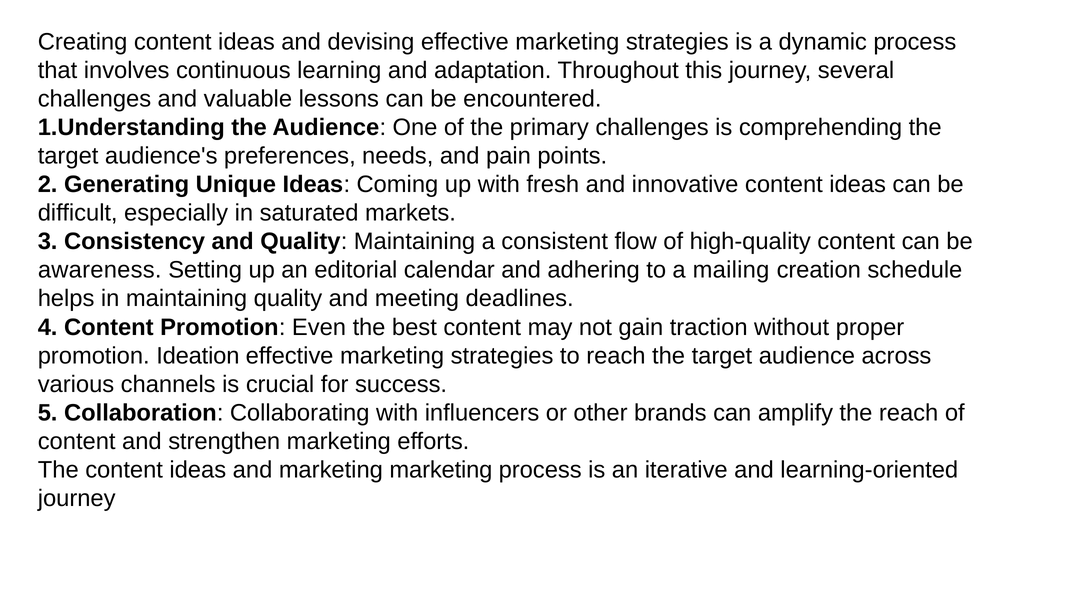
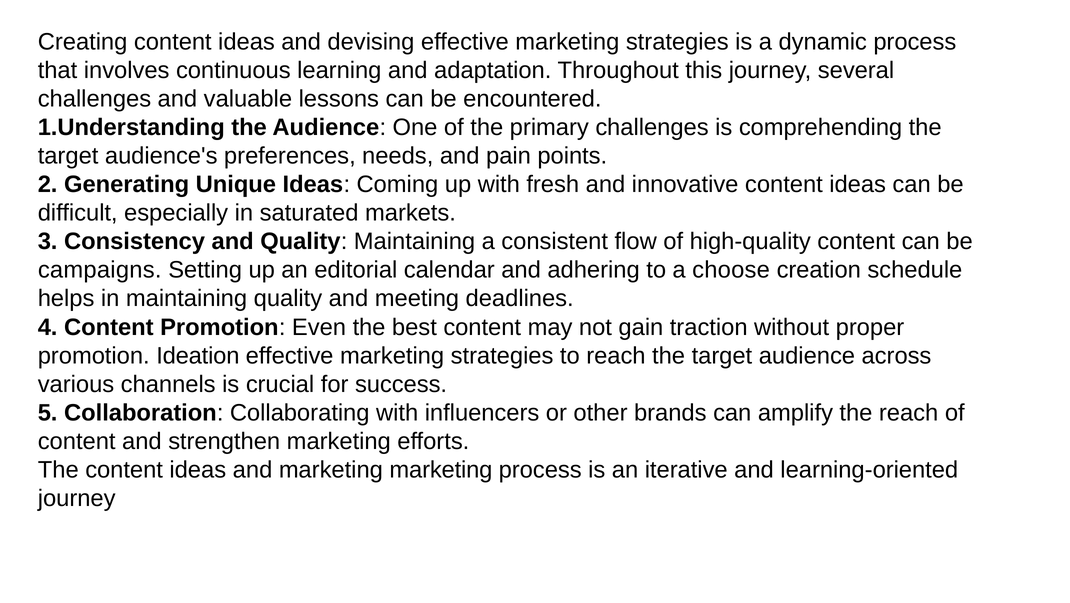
awareness: awareness -> campaigns (100, 270)
mailing: mailing -> choose (731, 270)
